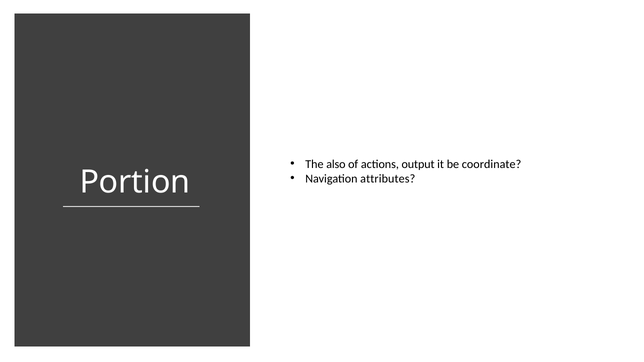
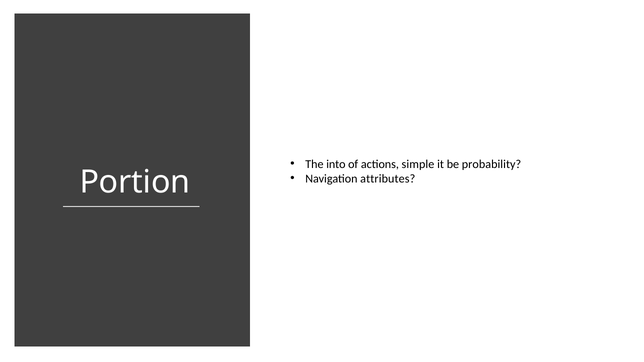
also: also -> into (336, 164)
output: output -> simple (418, 164)
coordinate: coordinate -> probability (492, 164)
